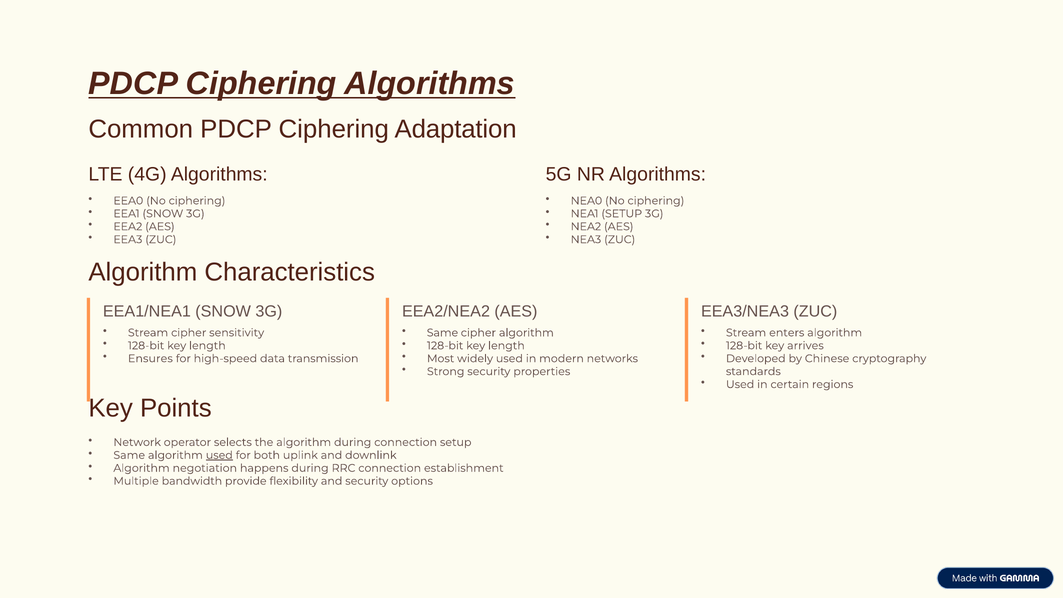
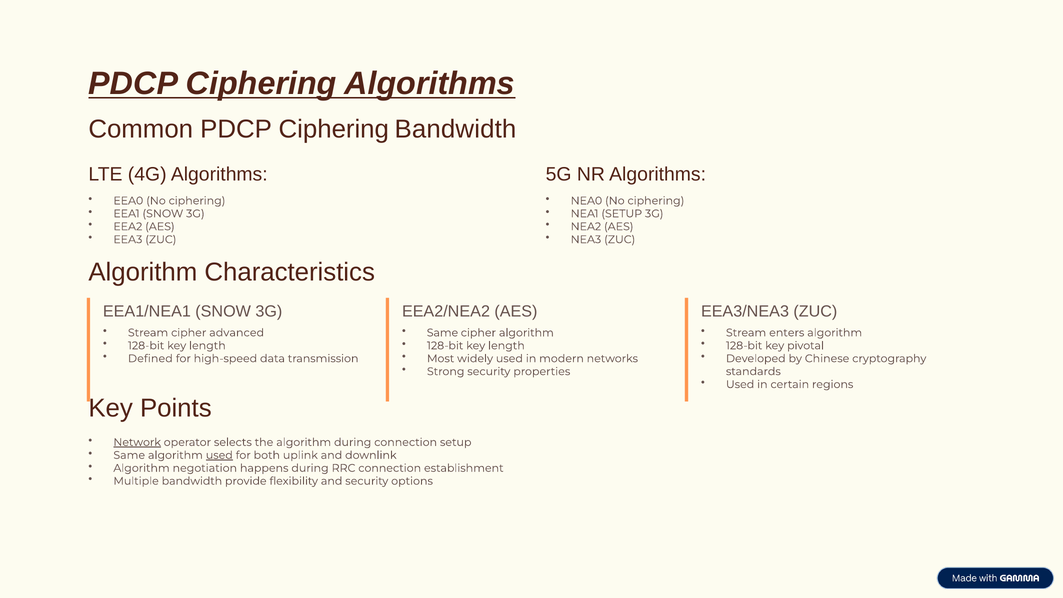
Ciphering Adaptation: Adaptation -> Bandwidth (455, 129)
sensitivity: sensitivity -> advanced (237, 333)
arrives: arrives -> pivotal (805, 346)
Ensures: Ensures -> Defined (150, 359)
Network underline: none -> present (137, 442)
